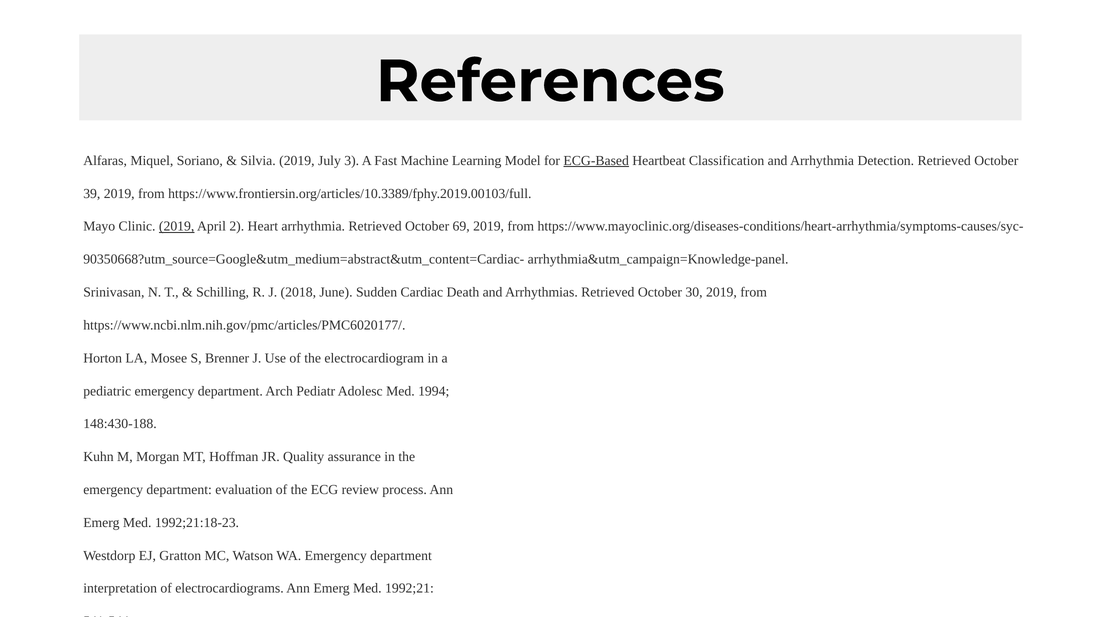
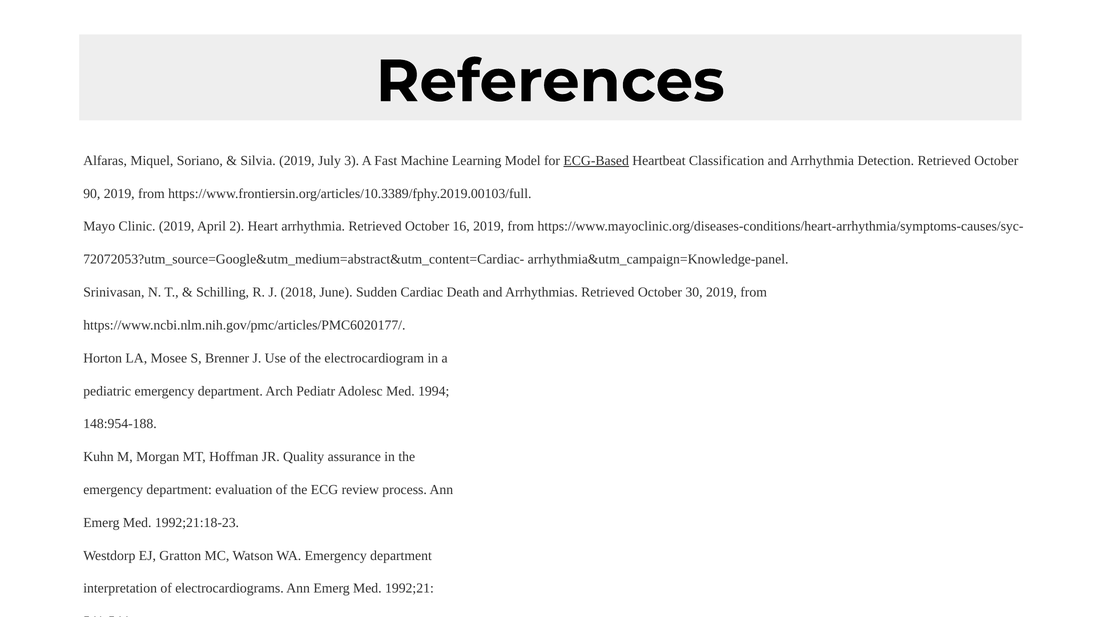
39: 39 -> 90 (92, 194)
2019 underline: present -> none (177, 226)
69: 69 -> 16 (461, 226)
90350668?utm_source=Google&utm_medium=abstract&utm_content=Cardiac-: 90350668?utm_source=Google&utm_medium=abstract&utm_content=Cardiac- -> 72072053?utm_source=Google&utm_medium=abstract&utm_content=Cardiac- (304, 259)
148:430-188: 148:430-188 -> 148:954-188 (120, 424)
